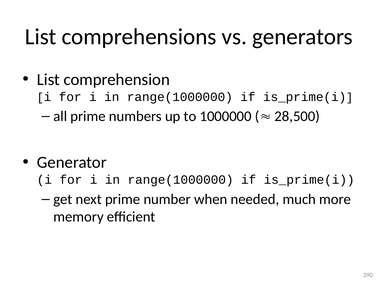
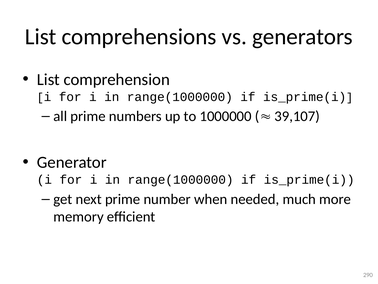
28,500: 28,500 -> 39,107 (297, 116)
